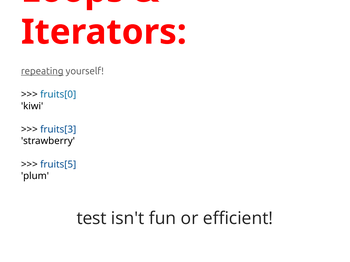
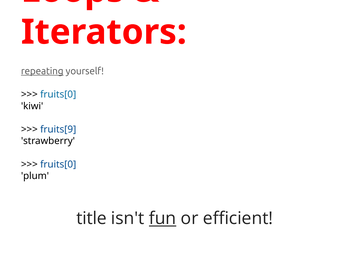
fruits[3: fruits[3 -> fruits[9 (58, 130)
fruits[5: fruits[5 -> fruits[0 (58, 165)
test: test -> title (92, 219)
fun underline: none -> present (163, 219)
